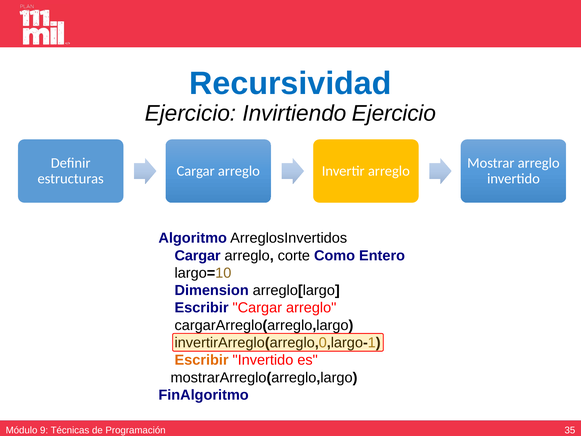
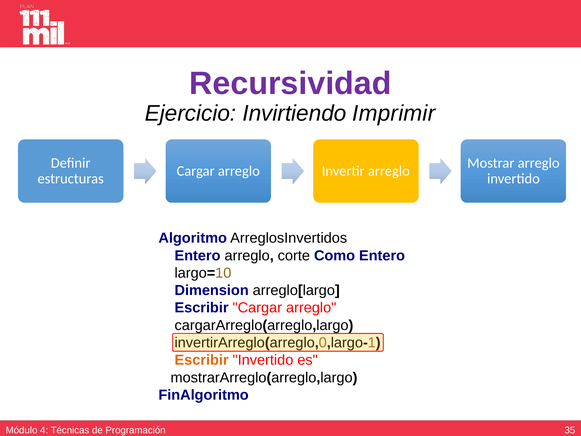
Recursividad colour: blue -> purple (290, 84)
Invirtiendo Ejercicio: Ejercicio -> Imprimir (394, 113)
Cargar: Cargar -> Entero (198, 255)
9: 9 -> 4 (44, 430)
